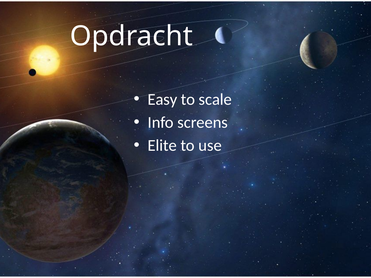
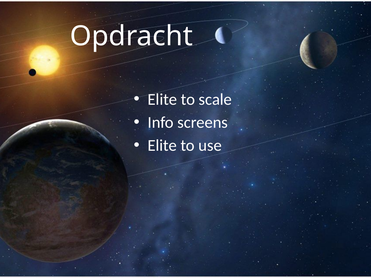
Easy: Easy -> Elite (162, 99)
